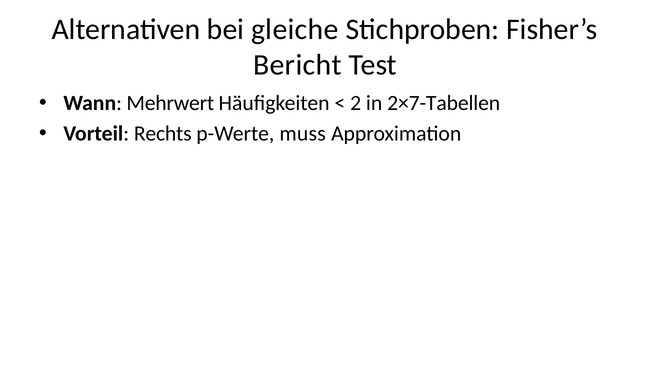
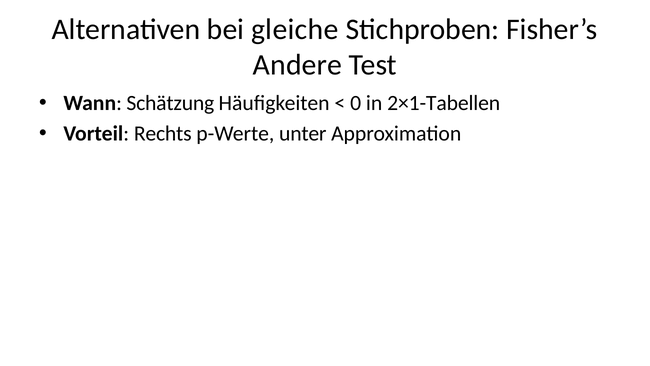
Bericht: Bericht -> Andere (298, 65)
Mehrwert: Mehrwert -> Schätzung (170, 103)
2: 2 -> 0 (356, 103)
2×7-Tabellen: 2×7-Tabellen -> 2×1-Tabellen (444, 103)
muss: muss -> unter (303, 133)
